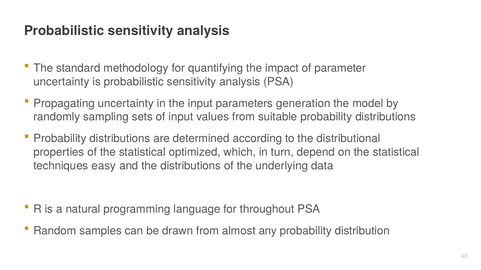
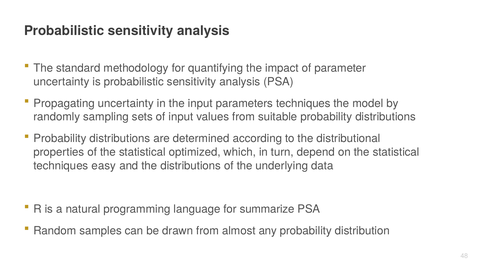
parameters generation: generation -> techniques (303, 103)
throughout: throughout -> summarize (267, 209)
